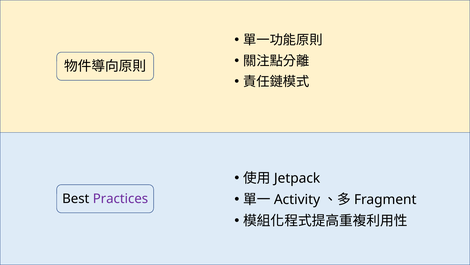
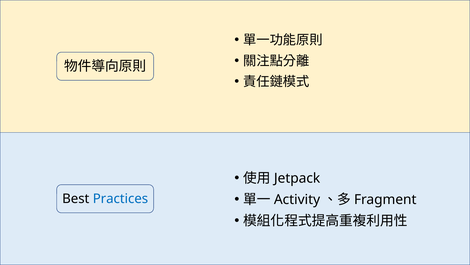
Practices colour: purple -> blue (120, 198)
